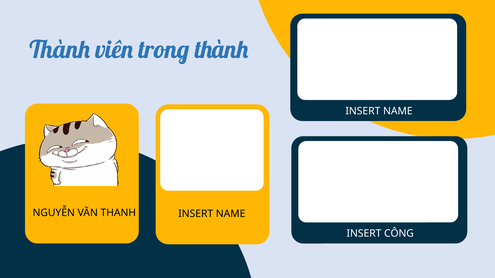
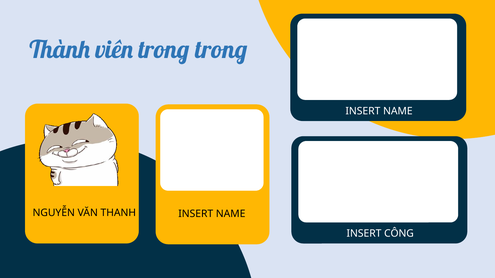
trong thành: thành -> trong (221, 50)
